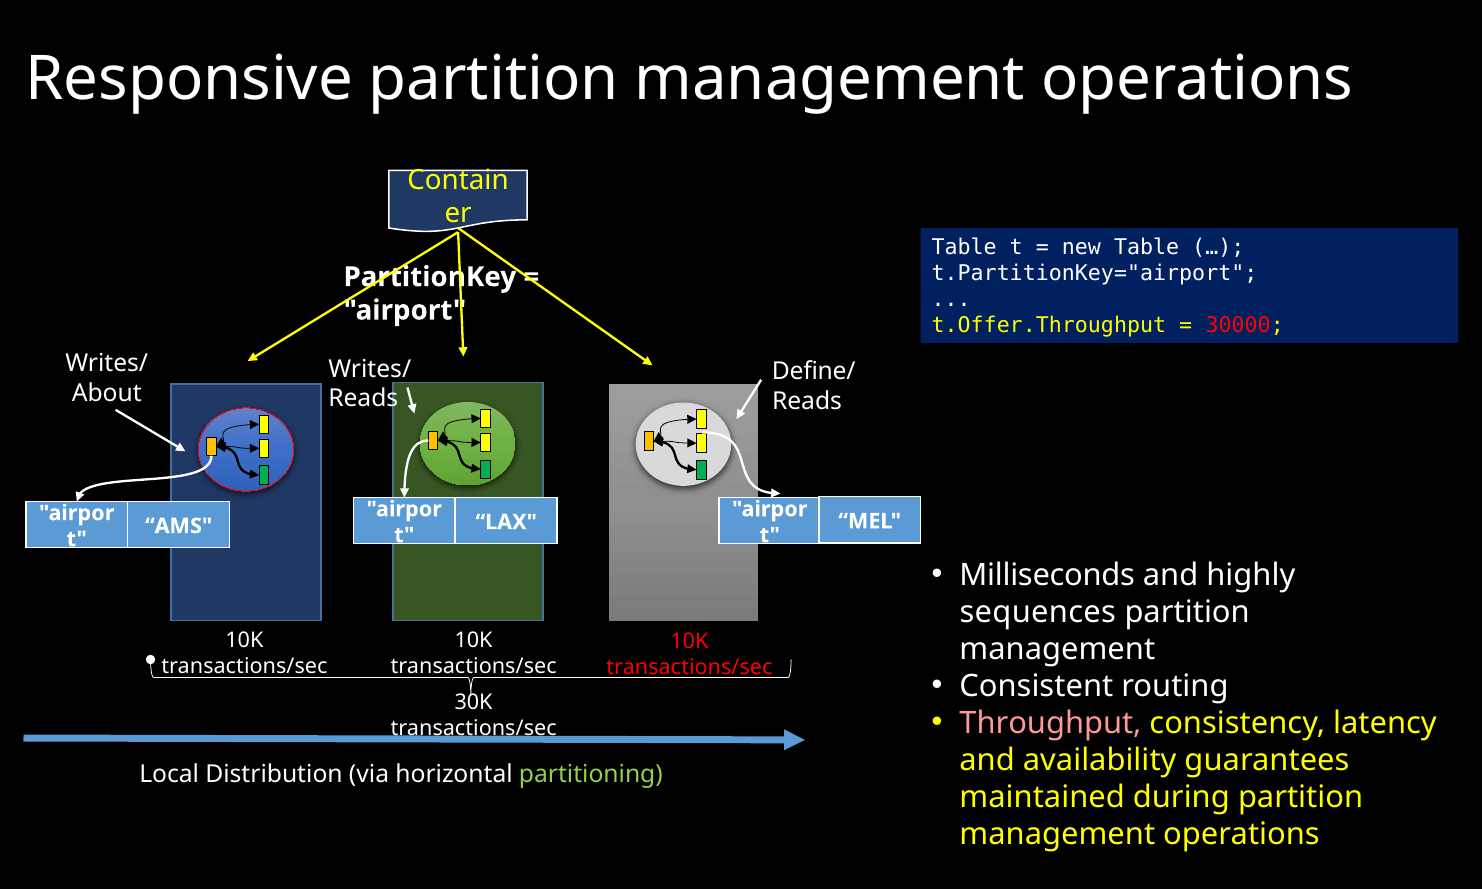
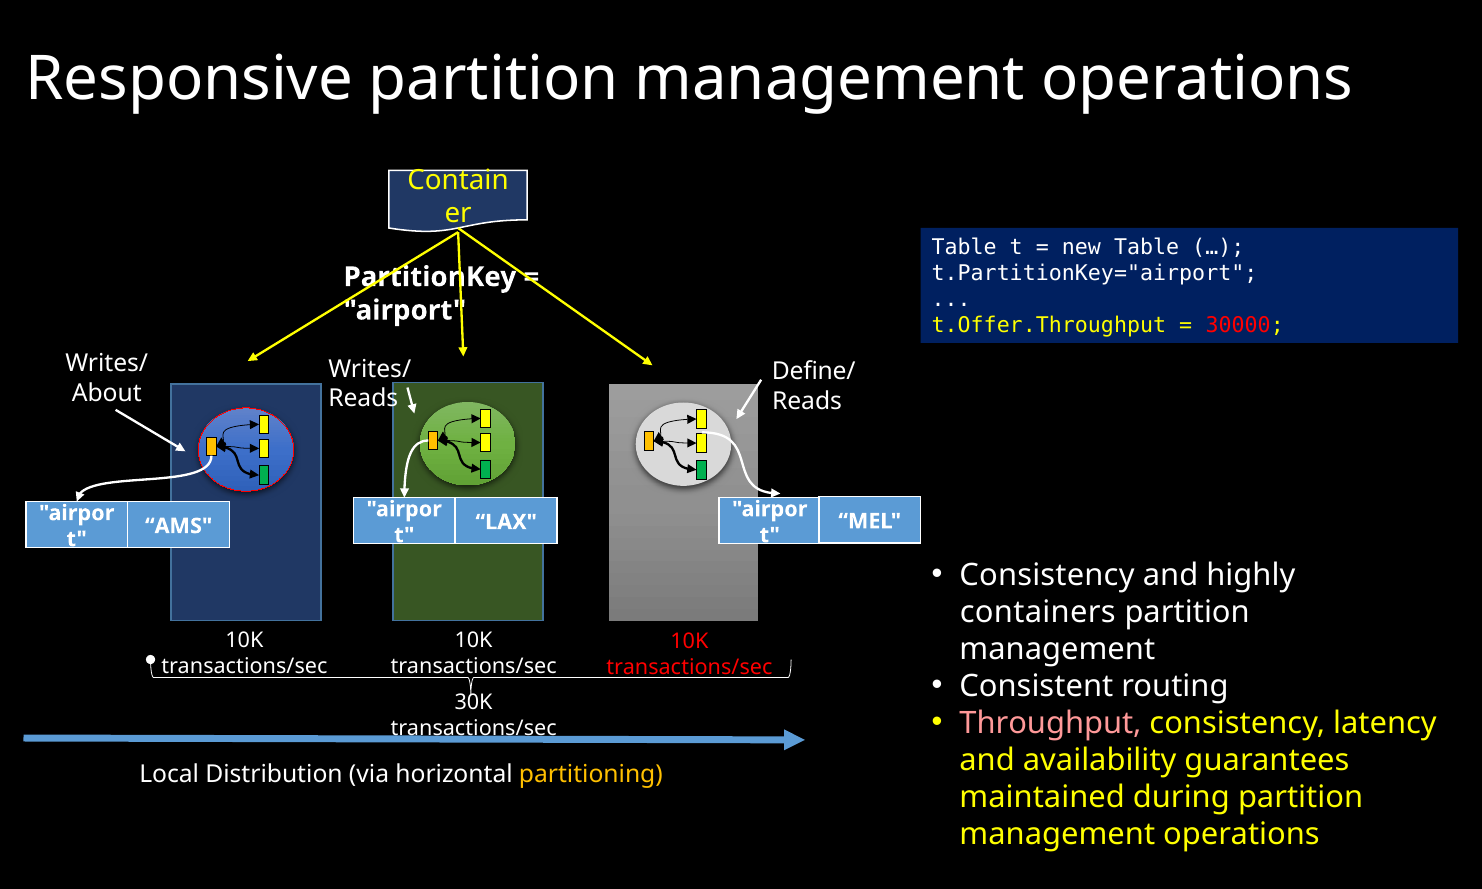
Milliseconds: Milliseconds -> Consistency (1047, 575)
sequences: sequences -> containers (1038, 612)
partitioning colour: light green -> yellow (591, 775)
